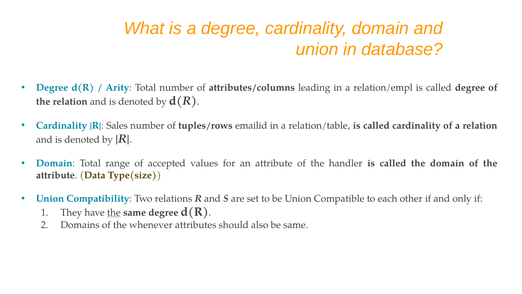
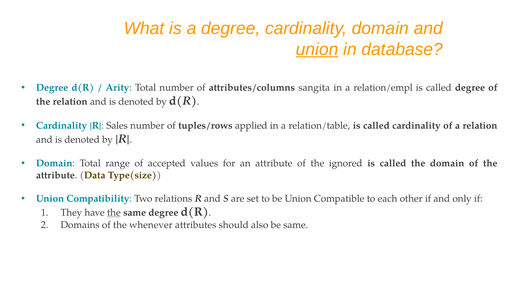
union underline: none -> present (317, 49)
leading: leading -> sangita (314, 88)
emailid: emailid -> applied (251, 125)
handler: handler -> ignored (346, 163)
